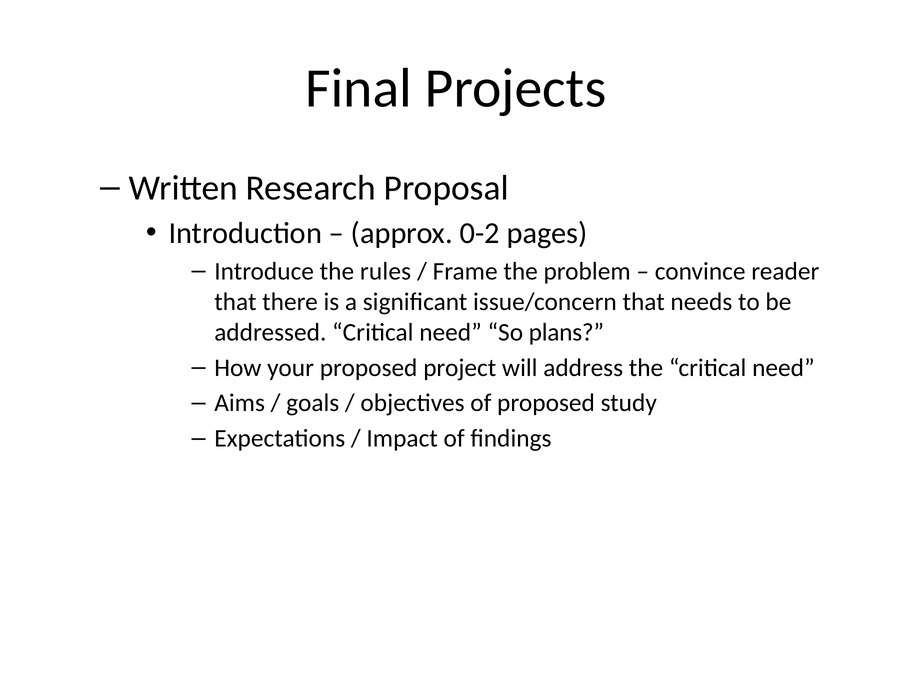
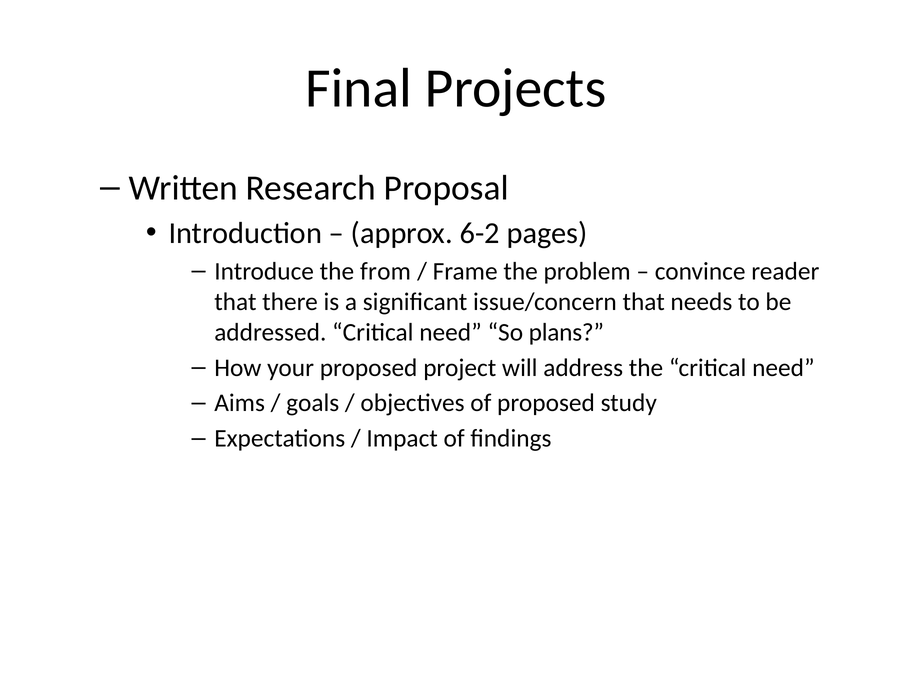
0-2: 0-2 -> 6-2 (480, 233)
rules: rules -> from (386, 271)
